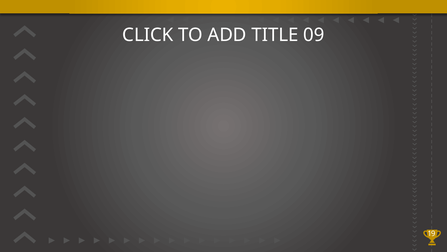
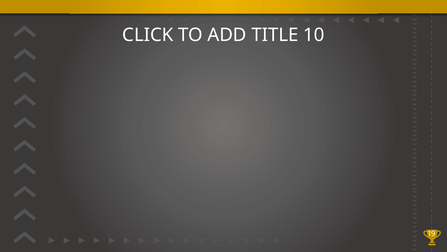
09: 09 -> 10 (314, 35)
